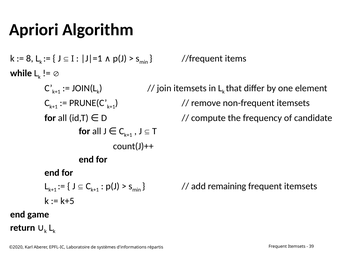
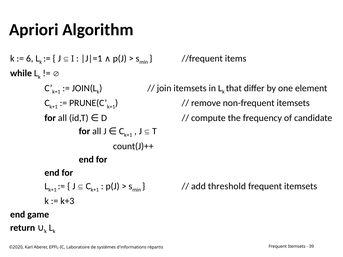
8: 8 -> 6 (30, 58)
remaining: remaining -> threshold (227, 186)
k+5: k+5 -> k+3 (67, 201)
